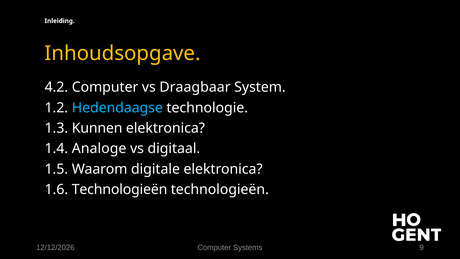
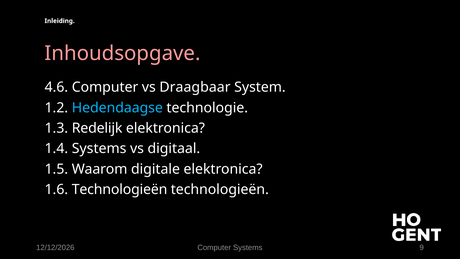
Inhoudsopgave colour: yellow -> pink (123, 53)
4.2: 4.2 -> 4.6 (56, 87)
Kunnen: Kunnen -> Redelijk (97, 128)
1.4 Analoge: Analoge -> Systems (99, 148)
